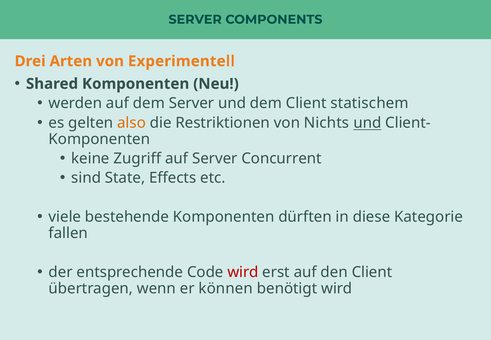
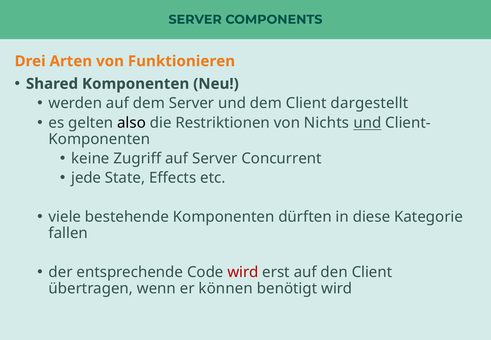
Experimentell: Experimentell -> Funktionieren (181, 61)
statischem: statischem -> dargestellt (370, 103)
also colour: orange -> black (132, 123)
sind: sind -> jede (86, 178)
